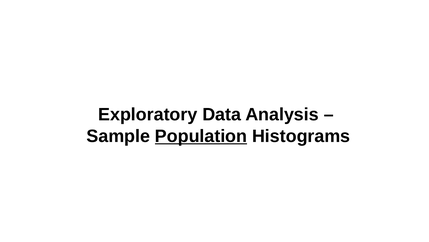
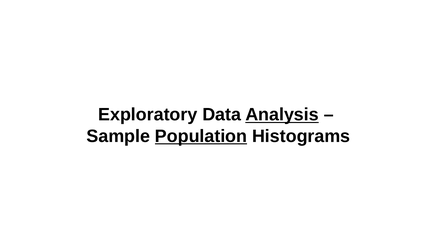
Analysis underline: none -> present (282, 114)
